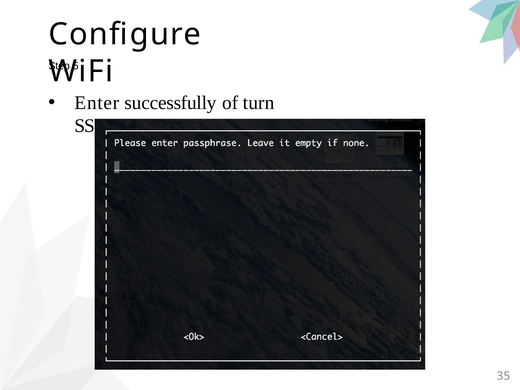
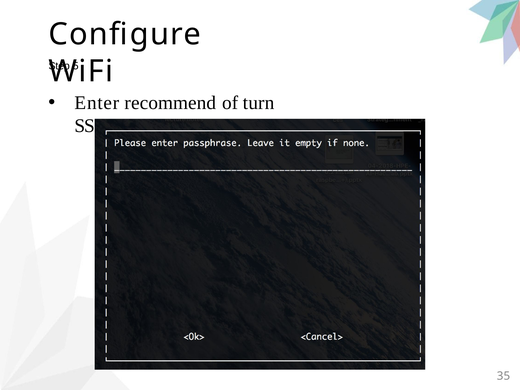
successfully: successfully -> recommend (170, 103)
